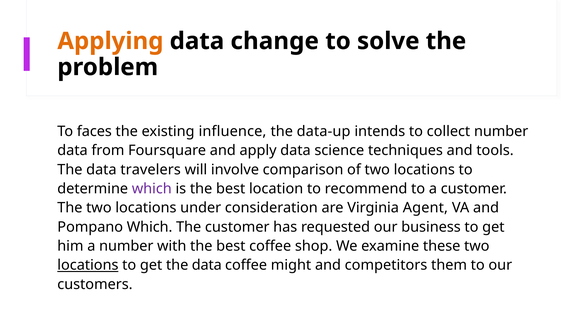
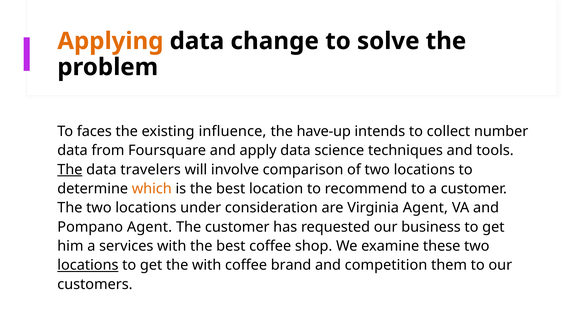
data-up: data-up -> have-up (324, 131)
The underline: none -> present (70, 169)
which colour: purple -> orange (152, 189)
Pompano Which: Which -> Agent (150, 227)
a number: number -> services (126, 246)
get the data: data -> with (207, 265)
might: might -> brand (291, 265)
competitors: competitors -> competition (386, 265)
